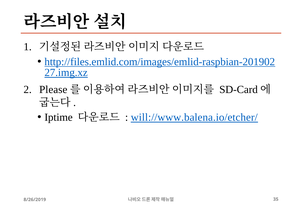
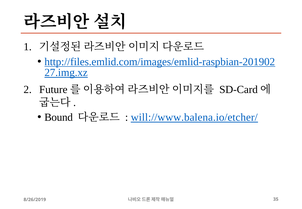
Please: Please -> Future (53, 90)
Iptime: Iptime -> Bound (59, 117)
